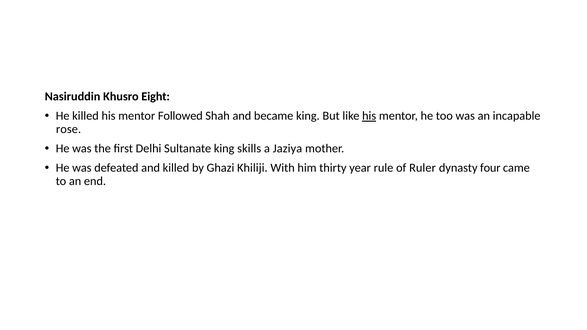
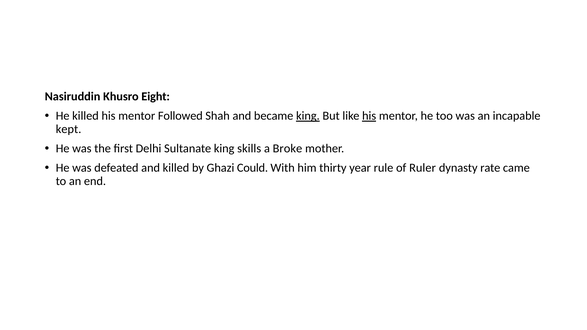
king underline: none -> present (308, 116)
rose: rose -> kept (69, 129)
Jaziya: Jaziya -> Broke (287, 149)
Khiliji: Khiliji -> Could (252, 168)
four: four -> rate (490, 168)
